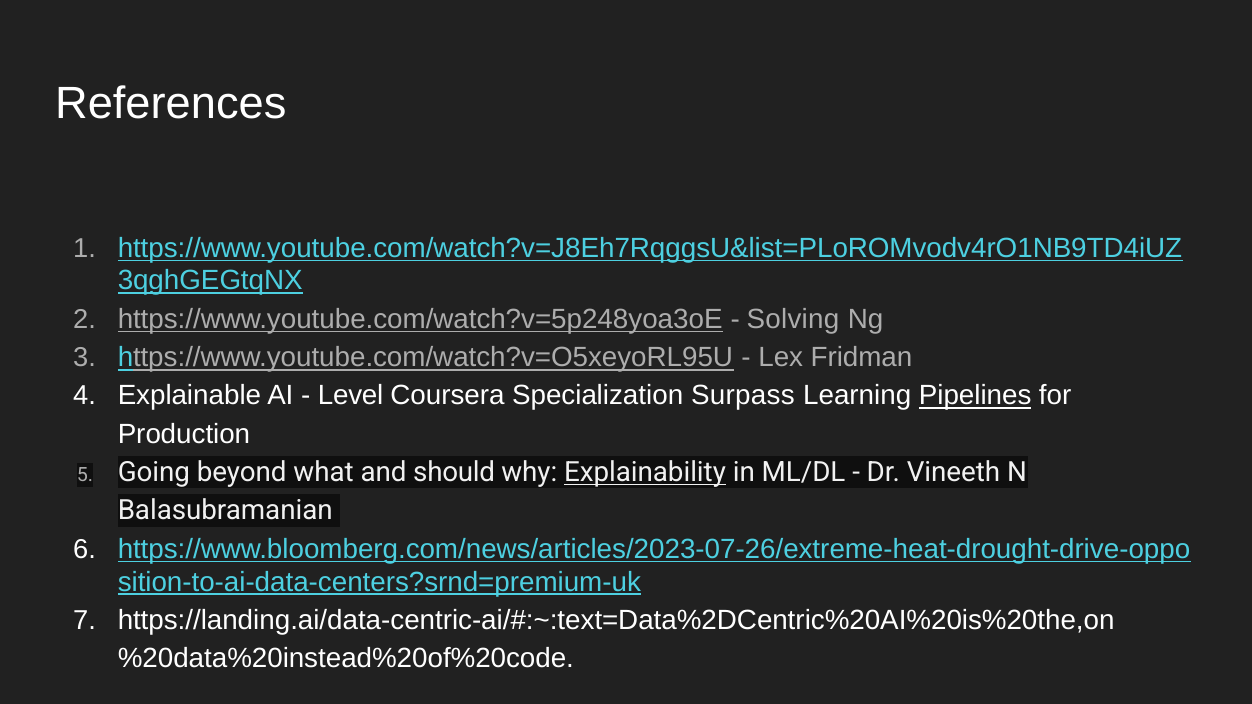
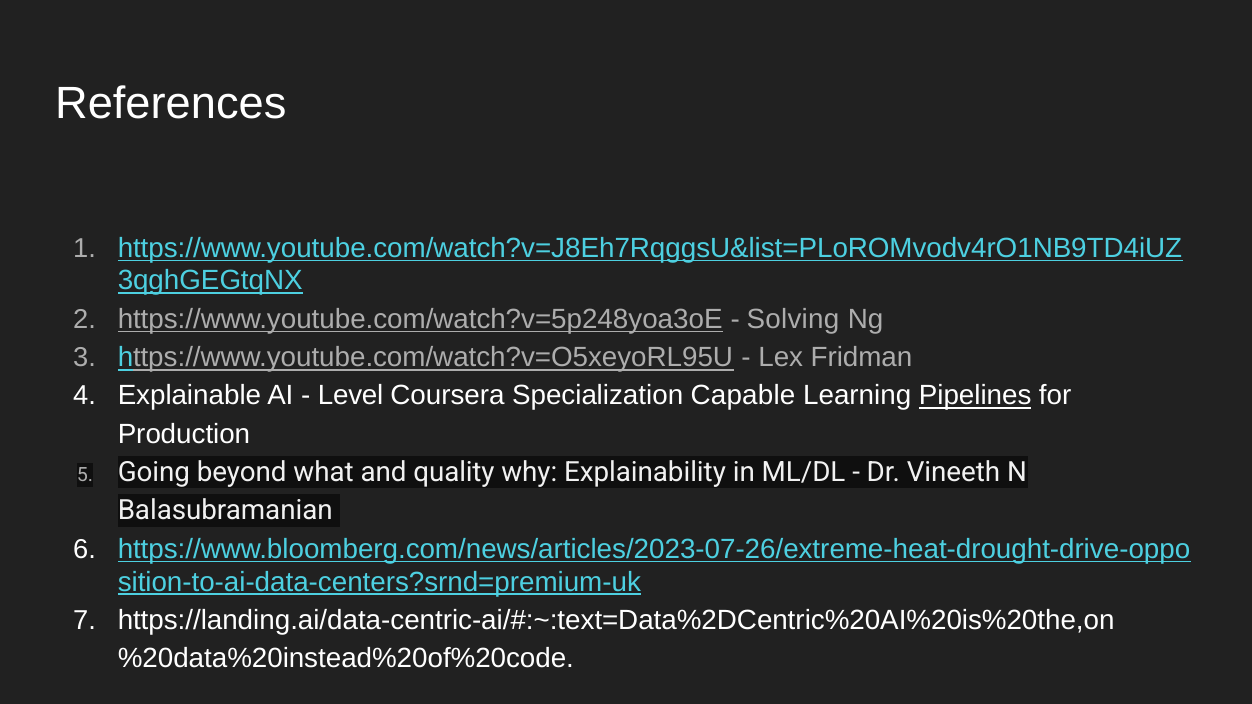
Surpass: Surpass -> Capable (743, 396)
should: should -> quality (454, 473)
Explainability underline: present -> none (645, 473)
